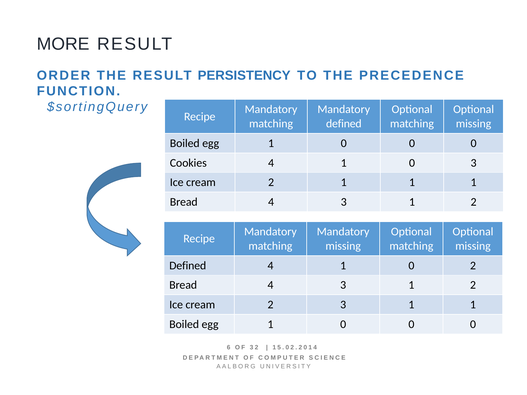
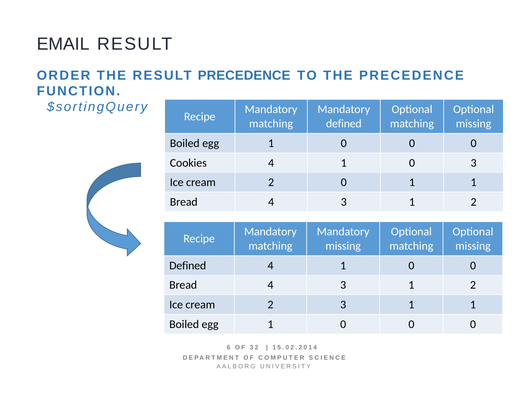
MORE: MORE -> EMAIL (63, 44)
RESULT PERSISTENCY: PERSISTENCY -> PRECEDENCE (244, 75)
2 1: 1 -> 0 (344, 183)
4 1 0 2: 2 -> 0 (473, 266)
